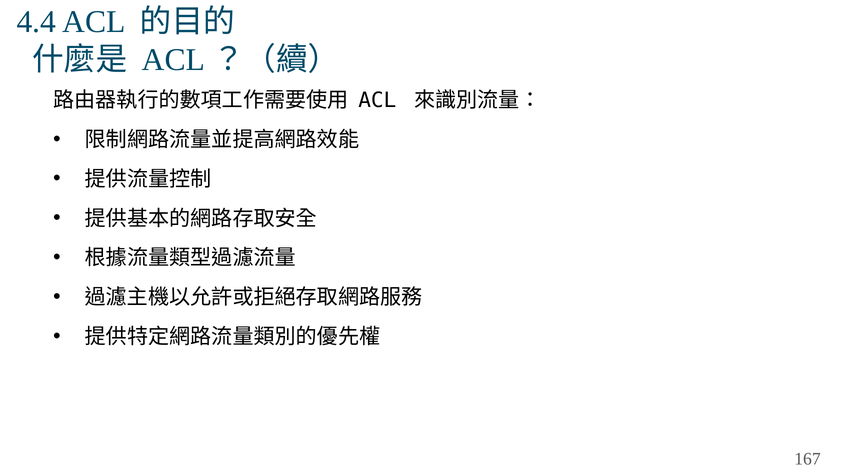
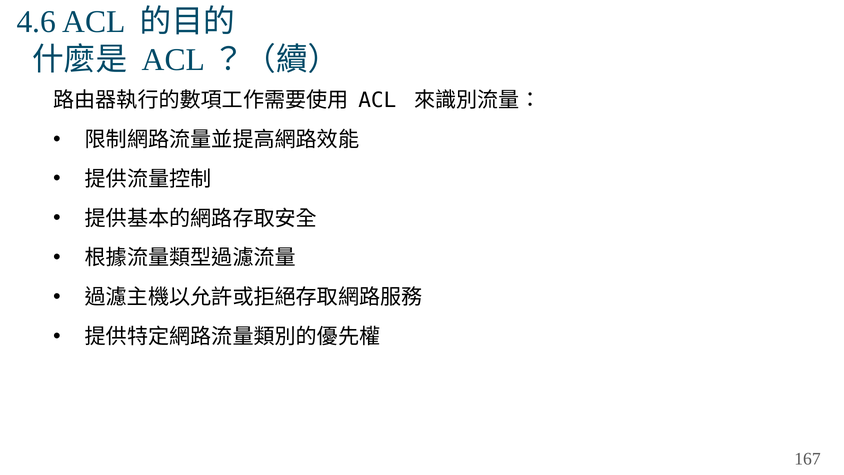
4.4: 4.4 -> 4.6 (36, 22)
